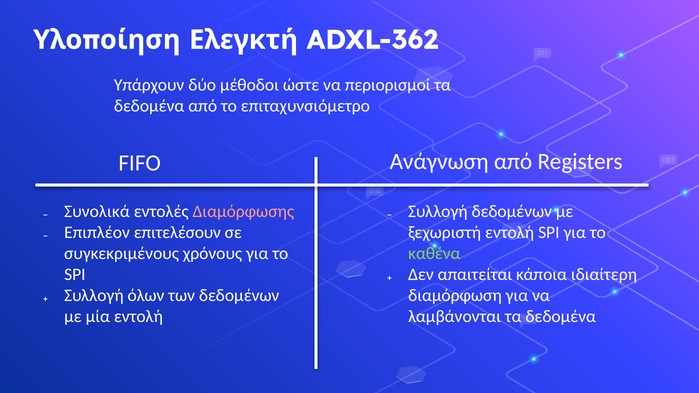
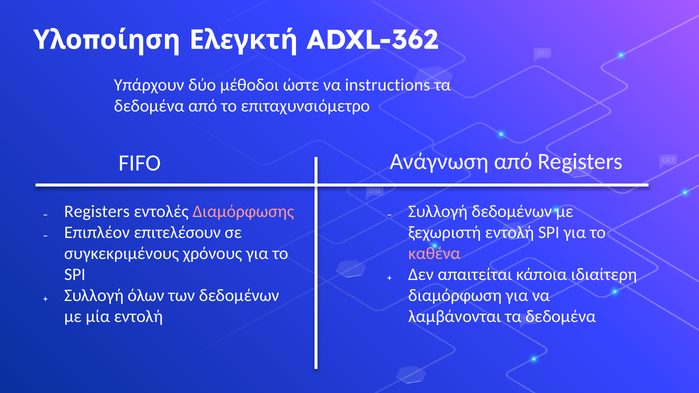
περιορισμοί: περιορισμοί -> instructions (388, 85)
Συνολικά: Συνολικά -> Registers (97, 212)
καθένα colour: light green -> pink (434, 254)
